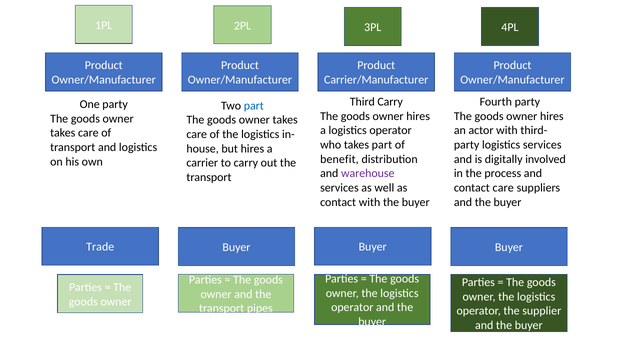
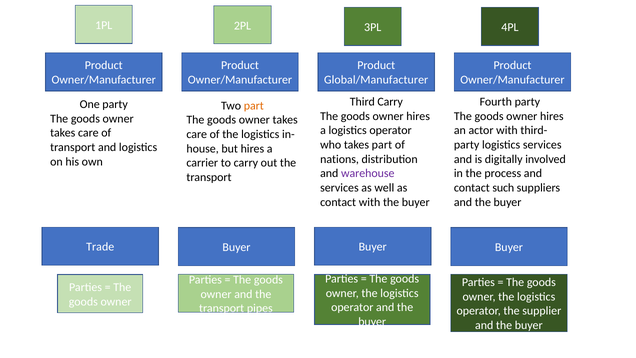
Carrier/Manufacturer: Carrier/Manufacturer -> Global/Manufacturer (376, 80)
part colour: blue -> orange (254, 106)
benefit: benefit -> nations (340, 159)
contact care: care -> such (503, 188)
